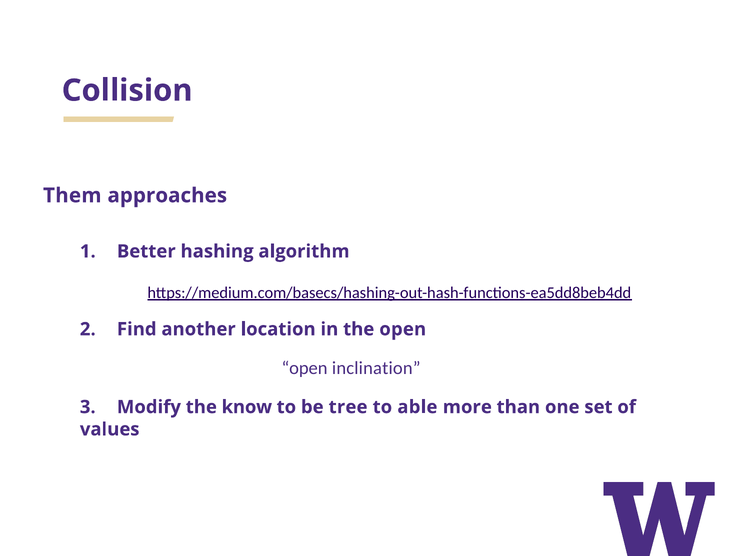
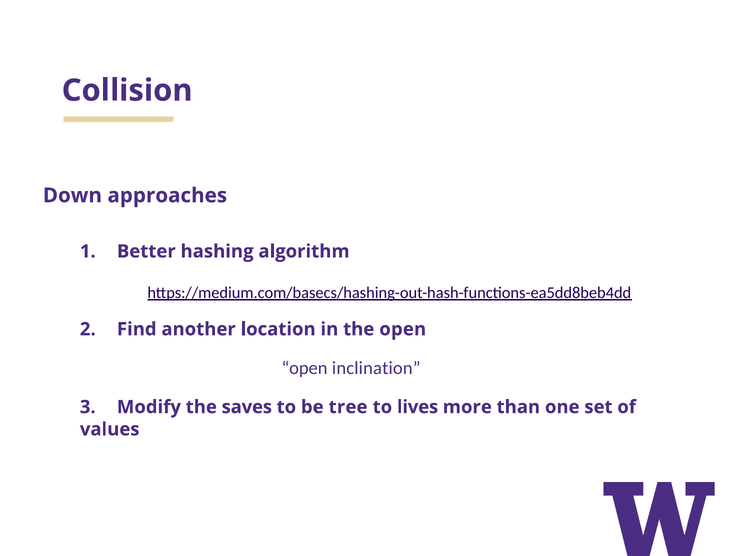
Them: Them -> Down (72, 195)
know: know -> saves (247, 407)
able: able -> lives (418, 407)
